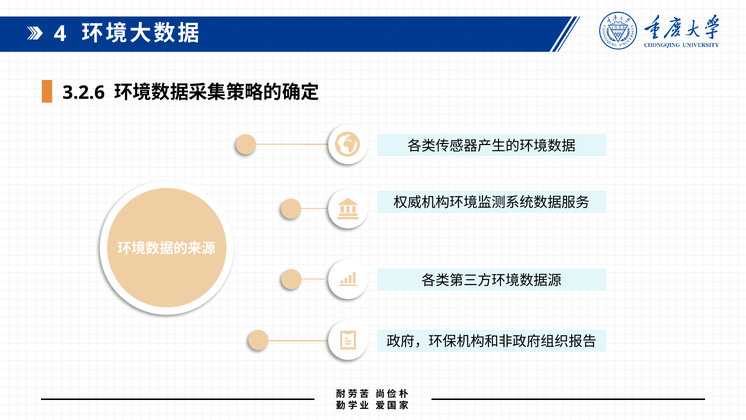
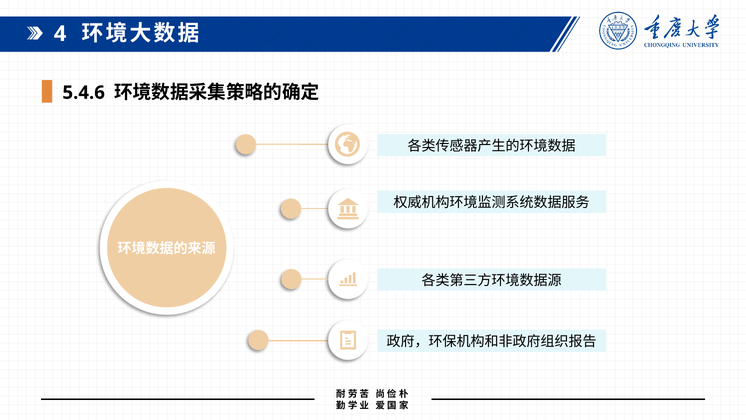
3.2.6: 3.2.6 -> 5.4.6 (84, 93)
